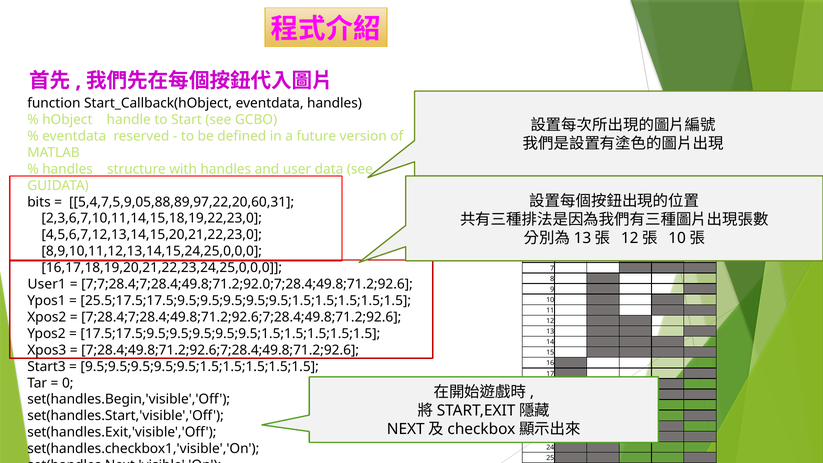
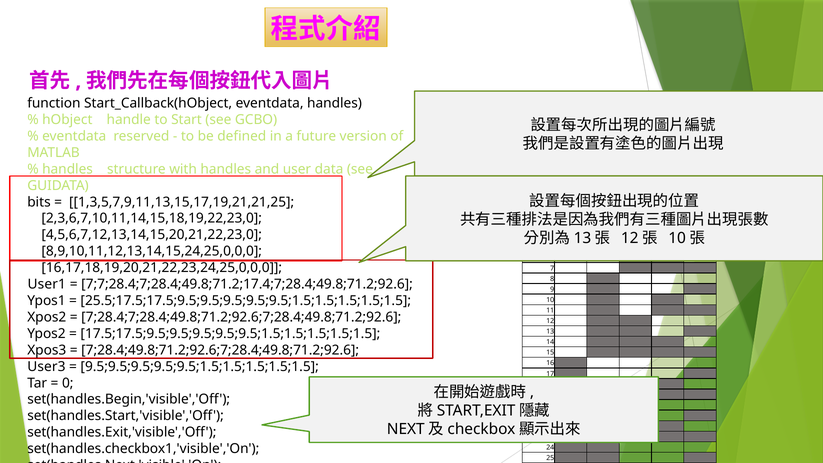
5,4,7,5,9,05,88,89,97,22,20,60,31: 5,4,7,5,9,05,88,89,97,22,20,60,31 -> 1,3,5,7,9,11,13,15,17,19,21,21,25 (182, 202)
7;7;28.4;7;28.4;49.8;71.2;92.0;7;28.4;49.8;71.2;92.6: 7;7;28.4;7;28.4;49.8;71.2;92.0;7;28.4;49.8;71.2;92.6 -> 7;7;28.4;7;28.4;49.8;71.2;17.4;7;28.4;49.8;71.2;92.6 (247, 284)
Start3: Start3 -> User3 (46, 367)
